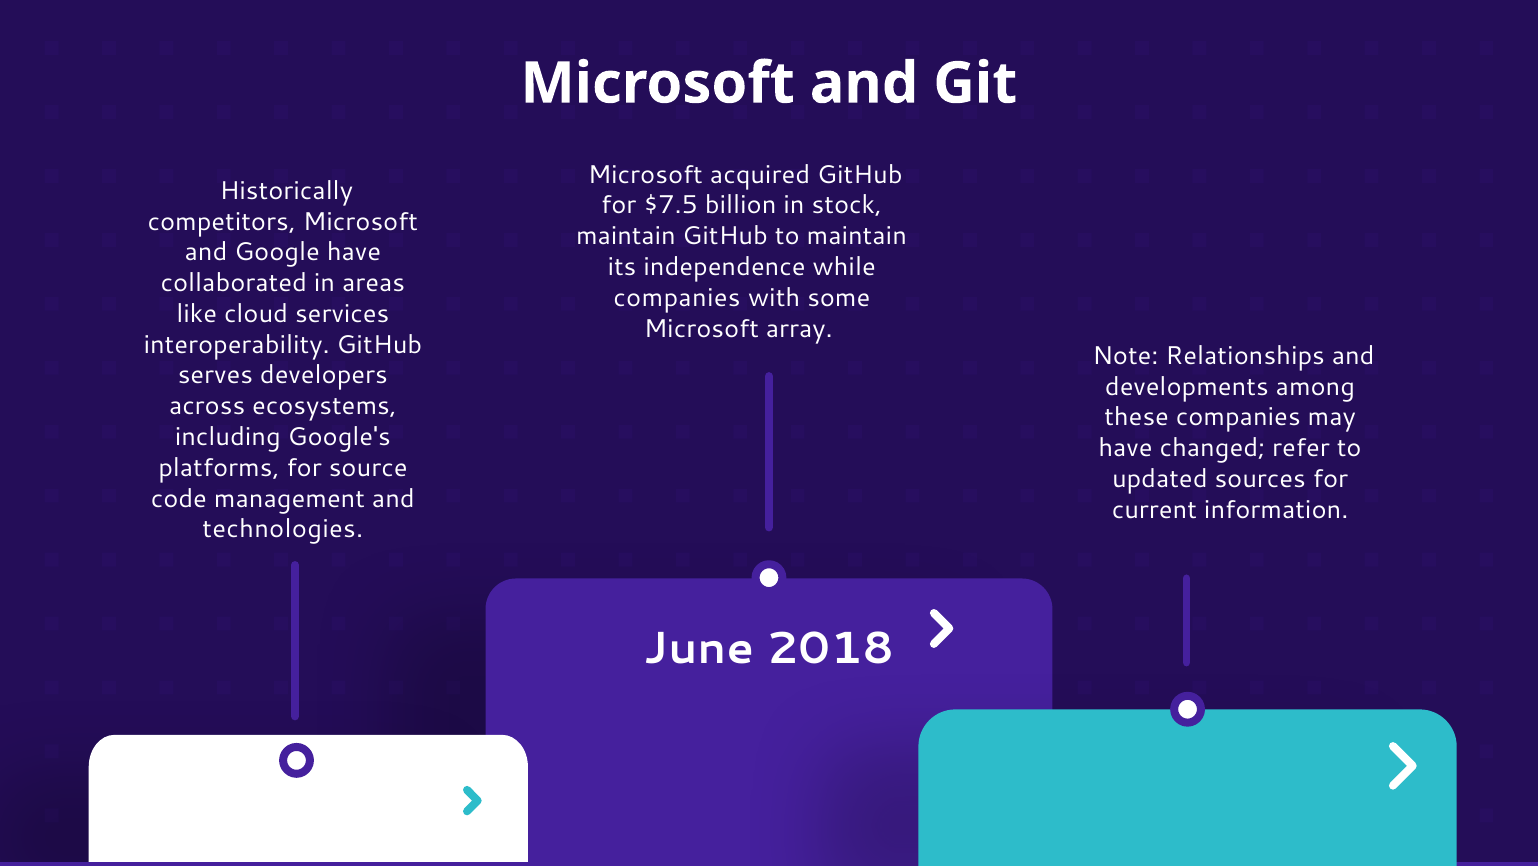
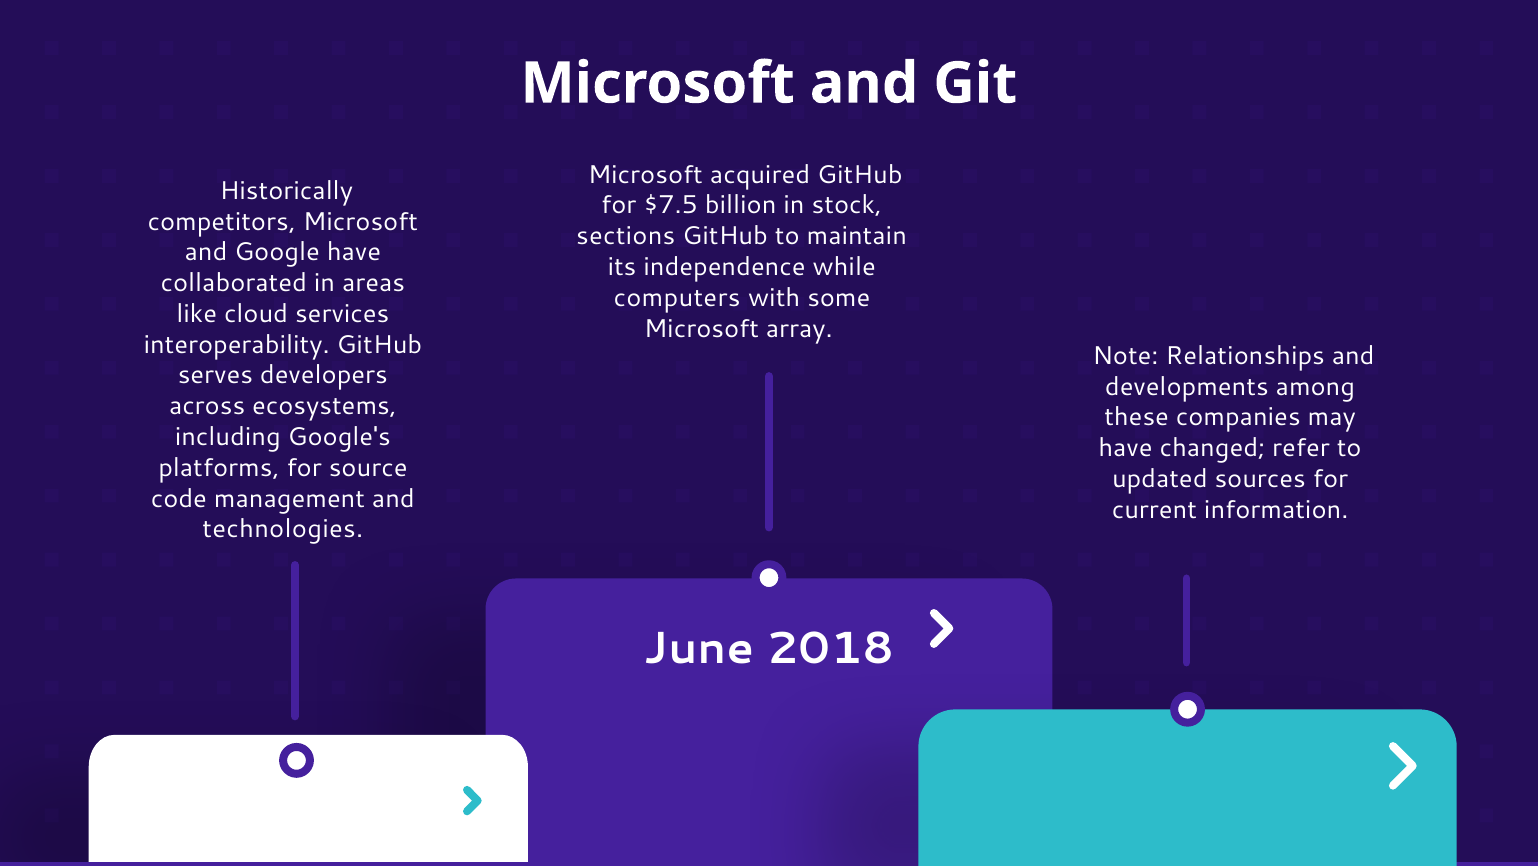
maintain: maintain -> sections (626, 236)
companies: companies -> computers (677, 298)
